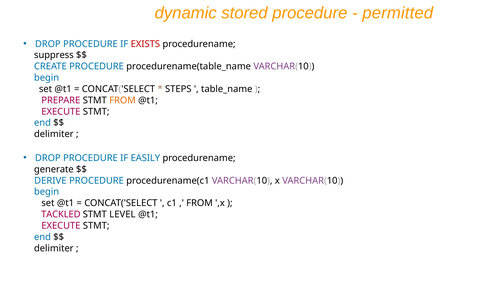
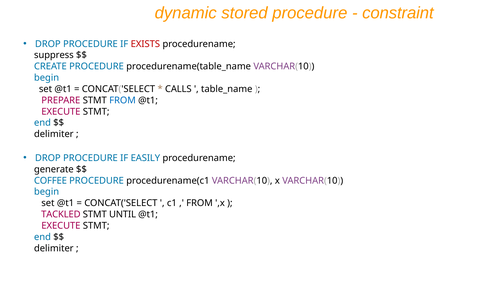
permitted: permitted -> constraint (398, 13)
STEPS: STEPS -> CALLS (178, 89)
FROM colour: orange -> blue (123, 100)
DERIVE: DERIVE -> COFFEE (50, 180)
LEVEL: LEVEL -> UNTIL (123, 214)
